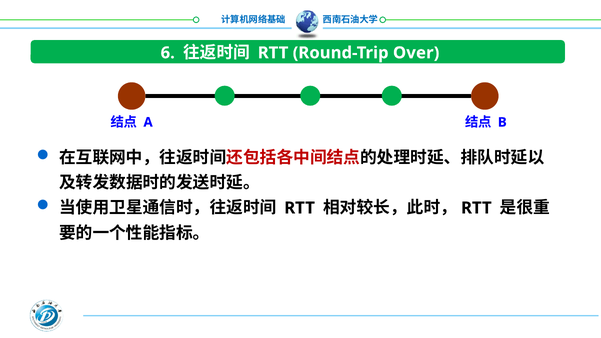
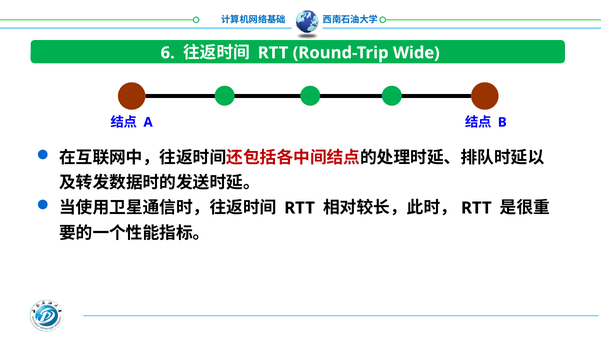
Over: Over -> Wide (416, 53)
